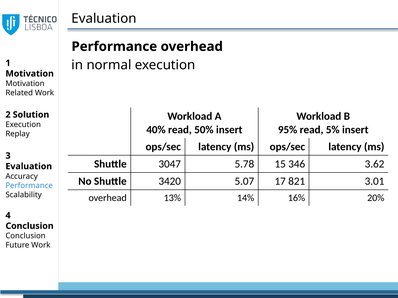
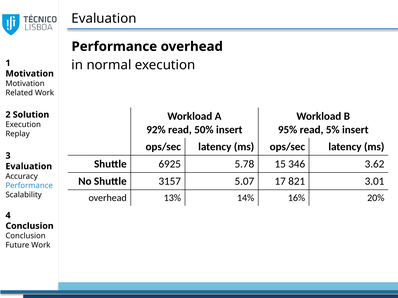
40%: 40% -> 92% (156, 130)
3047: 3047 -> 6925 (170, 164)
3420: 3420 -> 3157 (170, 182)
